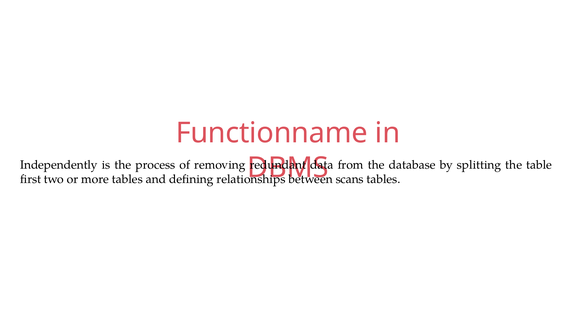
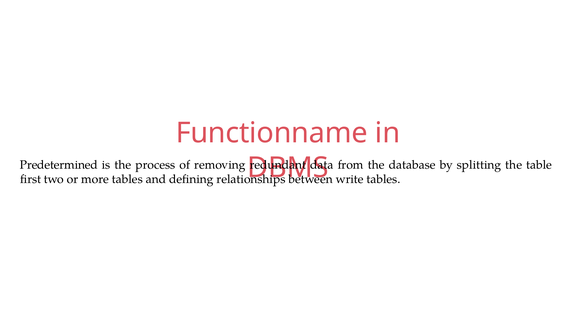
Independently: Independently -> Predetermined (59, 165)
scans: scans -> write (350, 179)
